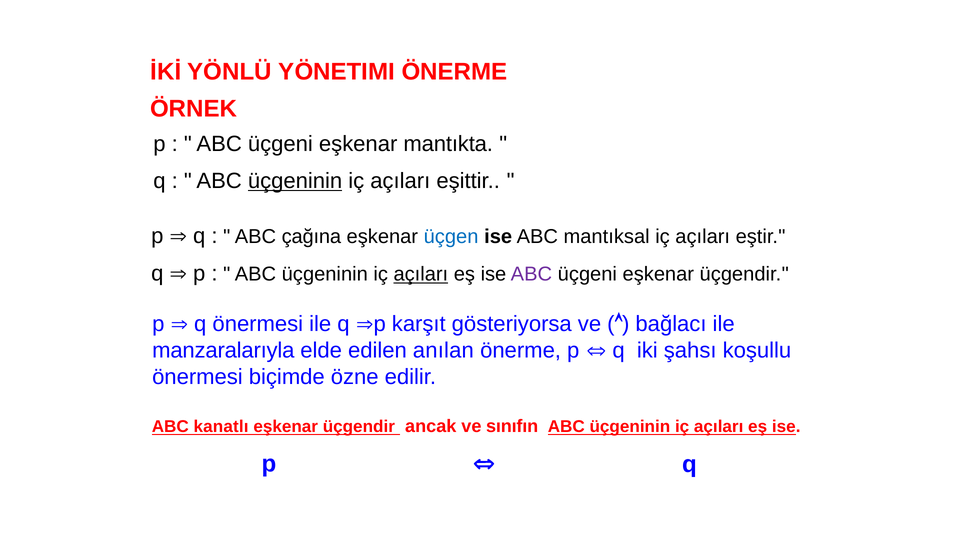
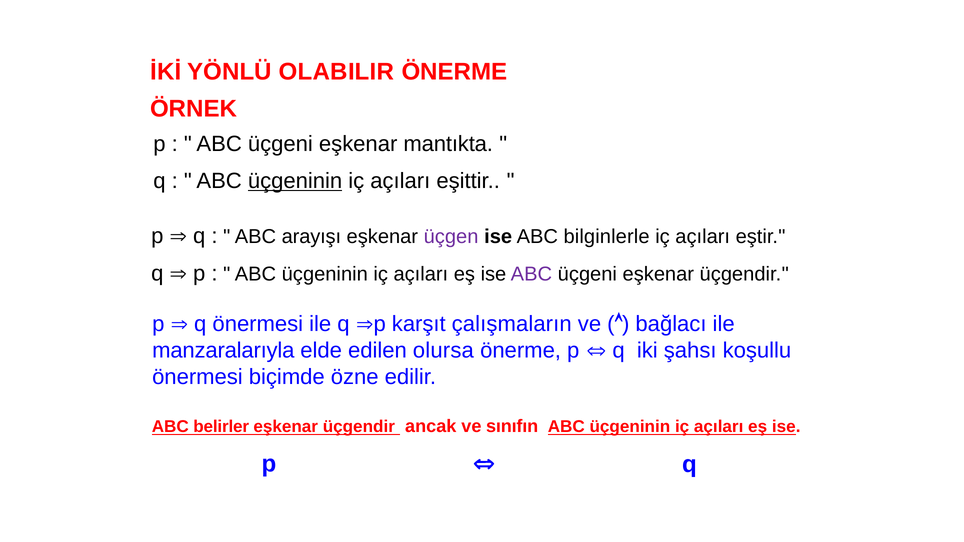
YÖNETIMI: YÖNETIMI -> OLABILIR (337, 72)
çağına: çağına -> arayışı (311, 237)
üçgen colour: blue -> purple (451, 237)
mantıksal: mantıksal -> bilginlerle (607, 237)
açıları underline: present -> none (421, 274)
gösteriyorsa: gösteriyorsa -> çalışmaların (512, 324)
anılan: anılan -> olursa (443, 351)
kanatlı: kanatlı -> belirler (221, 427)
